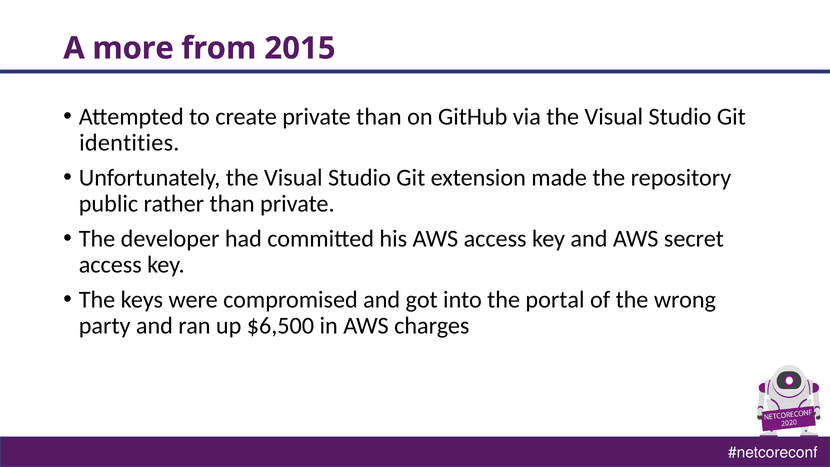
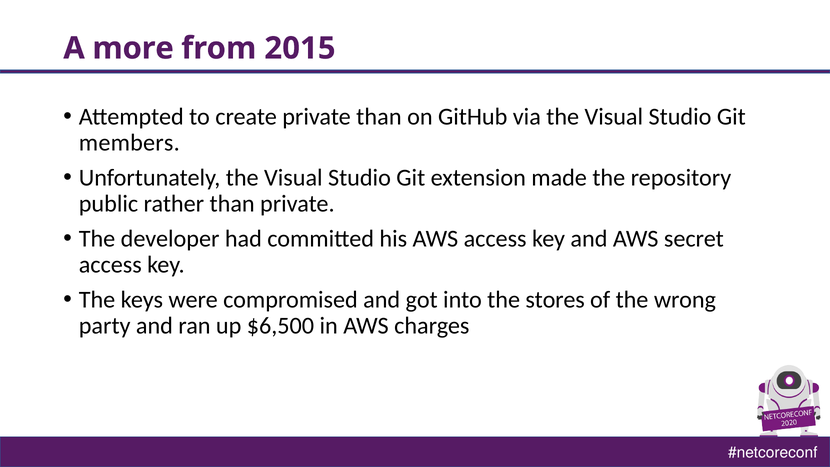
identities: identities -> members (129, 143)
portal: portal -> stores (555, 300)
